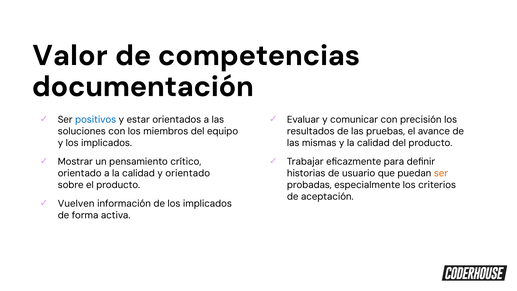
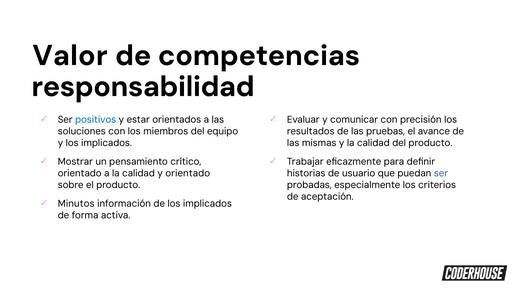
documentación: documentación -> responsabilidad (143, 87)
ser colour: orange -> blue (441, 173)
Vuelven: Vuelven -> Minutos (76, 204)
